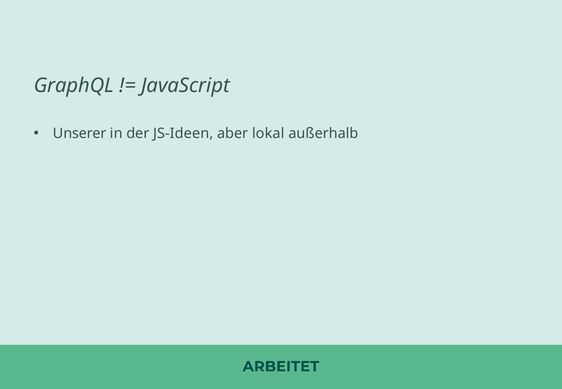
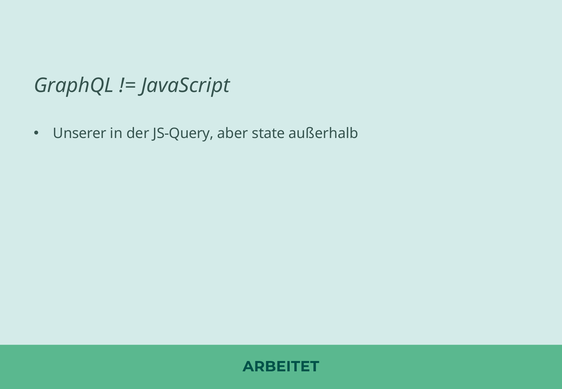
JS-Ideen: JS-Ideen -> JS-Query (183, 134)
lokal: lokal -> state (268, 134)
